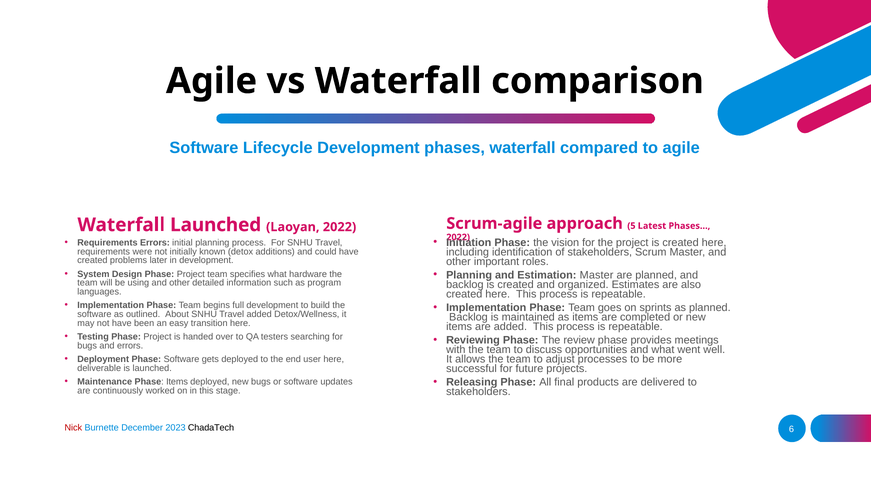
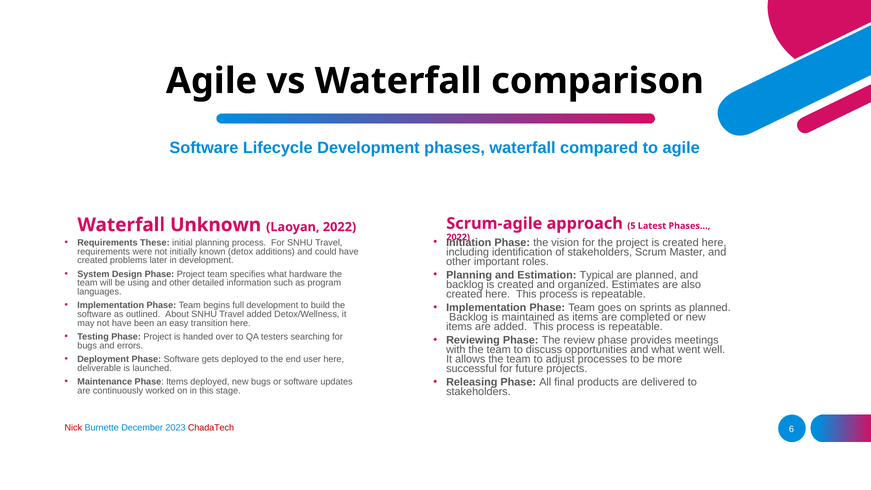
Waterfall Launched: Launched -> Unknown (216, 225)
Requirements Errors: Errors -> These (155, 243)
Estimation Master: Master -> Typical (597, 275)
ChadaTech colour: black -> red (211, 428)
